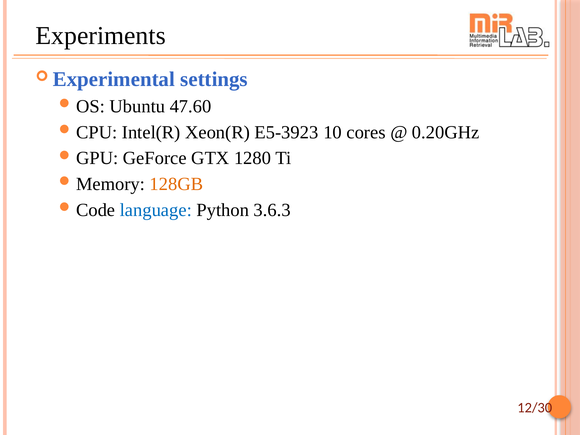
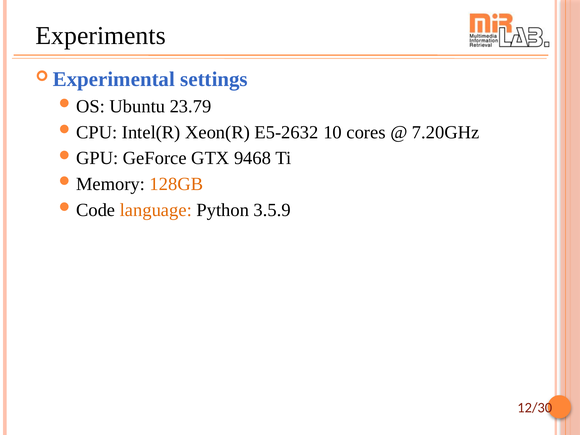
47.60: 47.60 -> 23.79 (191, 106)
E5-3923: E5-3923 -> E5-2632 (286, 132)
0.20GHz: 0.20GHz -> 7.20GHz (446, 132)
1280: 1280 -> 9468 (253, 158)
language colour: blue -> orange (156, 210)
3.6.3: 3.6.3 -> 3.5.9 (272, 210)
